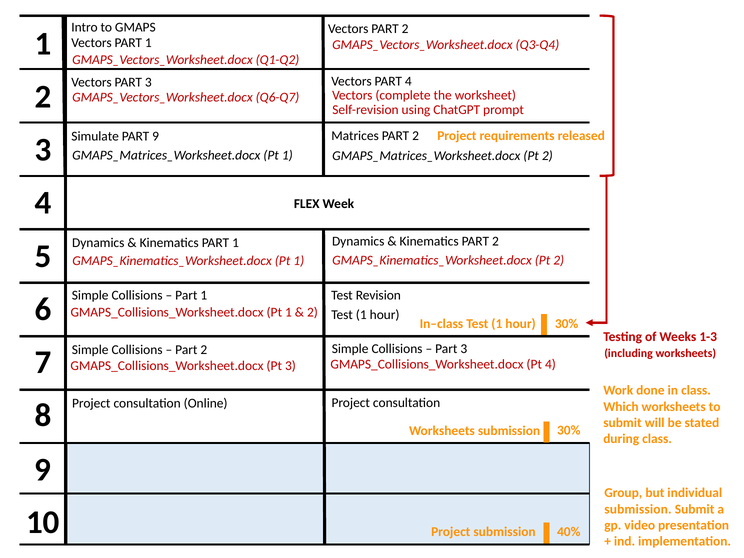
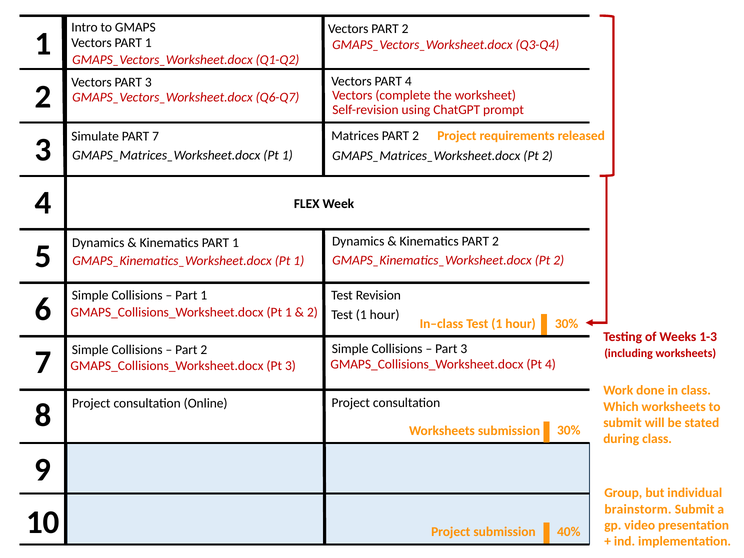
PART 9: 9 -> 7 (156, 136)
submission: submission -> brainstorm (638, 509)
